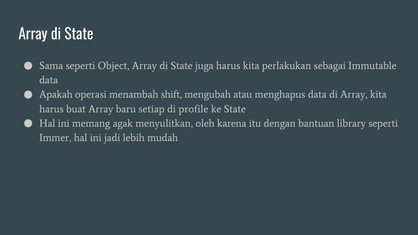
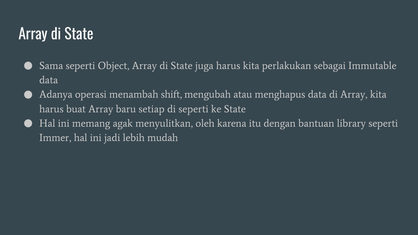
Apakah: Apakah -> Adanya (56, 95)
di profile: profile -> seperti (193, 109)
